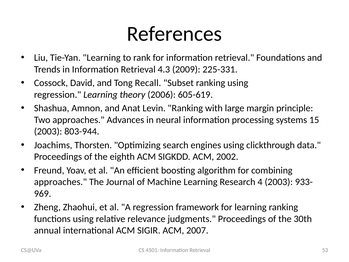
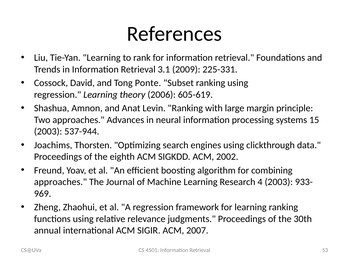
4.3: 4.3 -> 3.1 (164, 69)
Recall: Recall -> Ponte (148, 83)
803-944: 803-944 -> 537-944 (82, 131)
